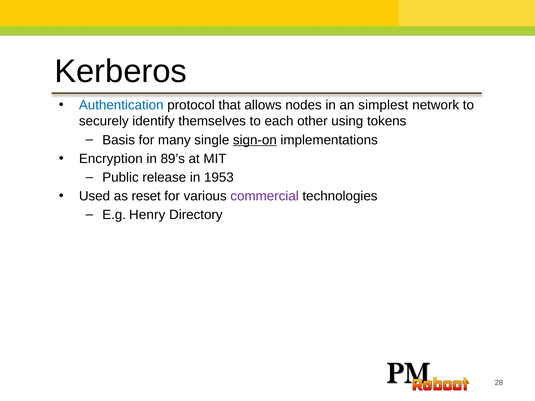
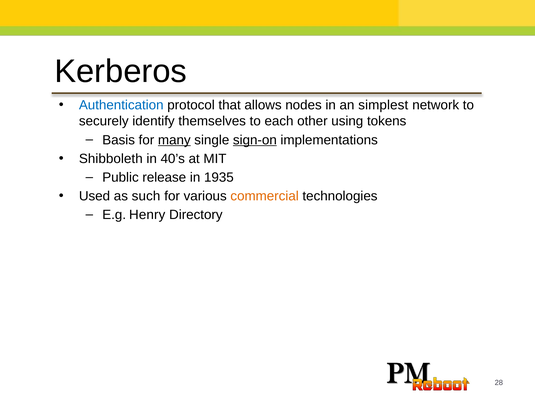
many underline: none -> present (174, 140)
Encryption: Encryption -> Shibboleth (111, 159)
89’s: 89’s -> 40’s (173, 159)
1953: 1953 -> 1935 (219, 177)
reset: reset -> such (146, 196)
commercial colour: purple -> orange (265, 196)
